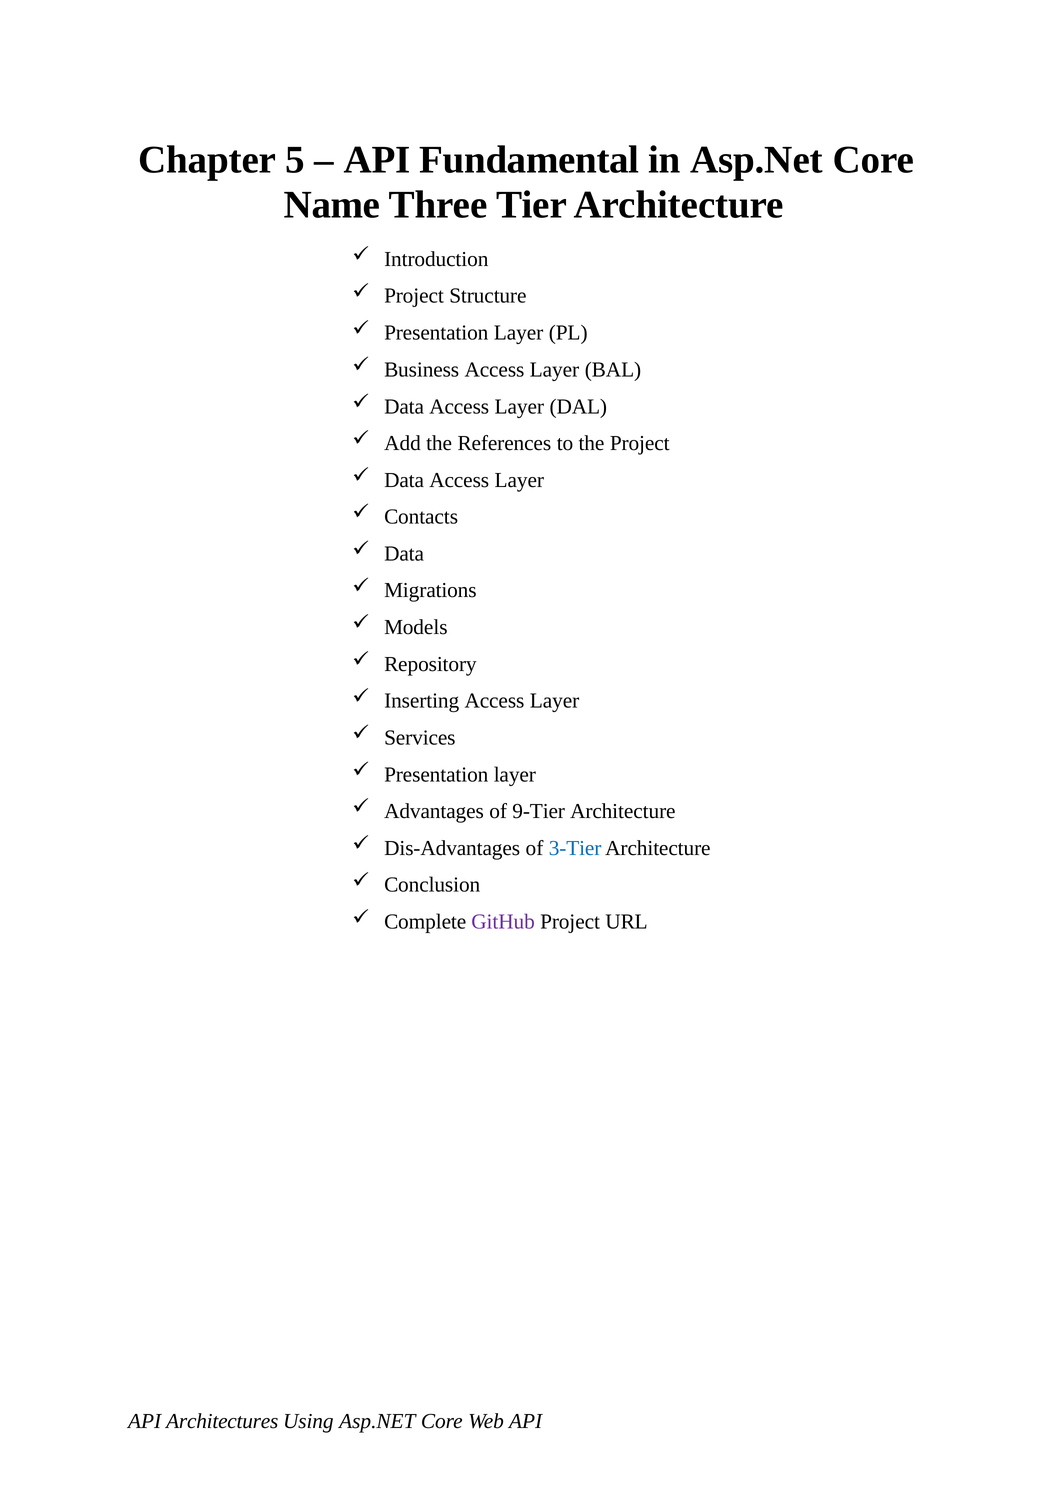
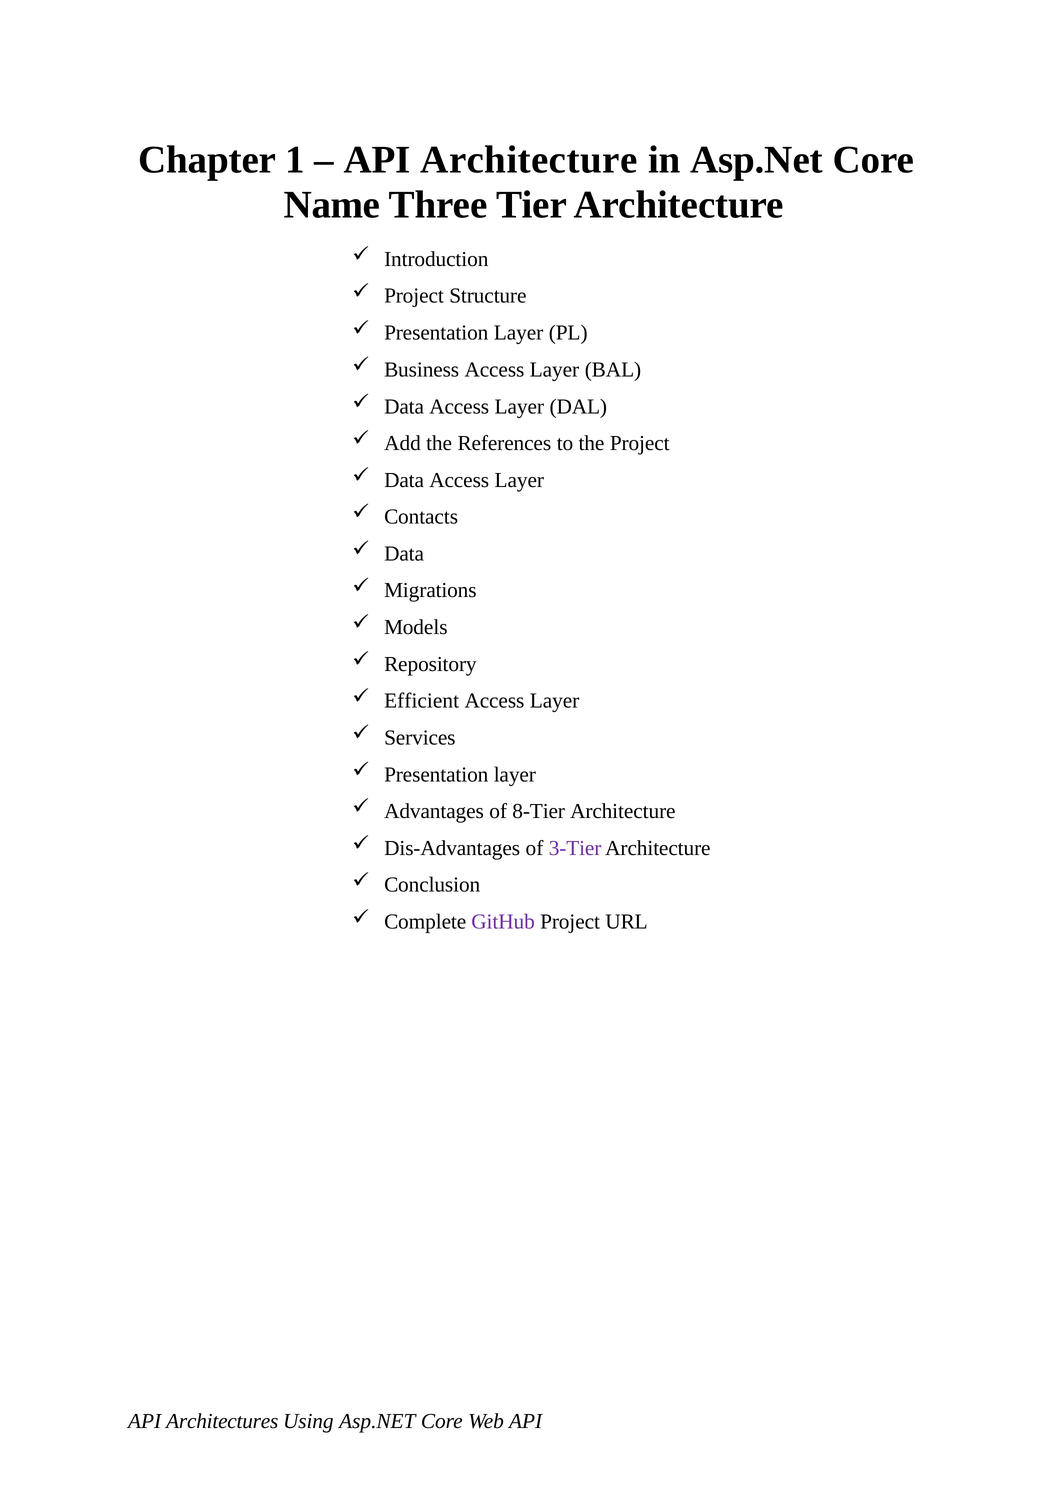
5: 5 -> 1 (295, 160)
API Fundamental: Fundamental -> Architecture (529, 160)
Inserting: Inserting -> Efficient (422, 701)
9-Tier: 9-Tier -> 8-Tier (539, 811)
3-Tier colour: blue -> purple (575, 848)
